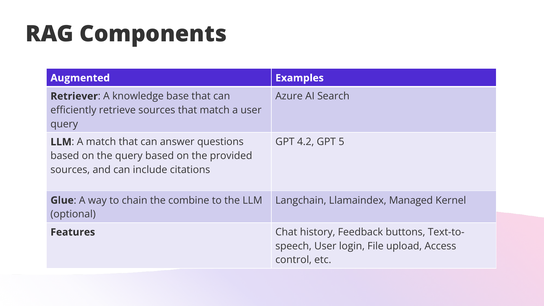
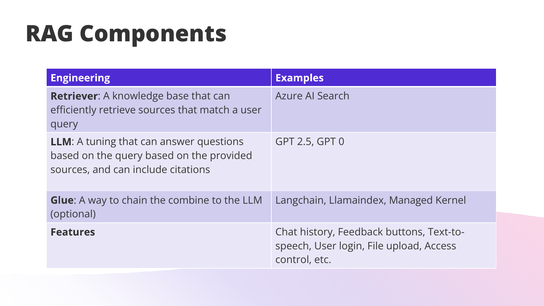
Augmented: Augmented -> Engineering (80, 78)
A match: match -> tuning (101, 142)
4.2: 4.2 -> 2.5 (306, 142)
5: 5 -> 0 (341, 142)
